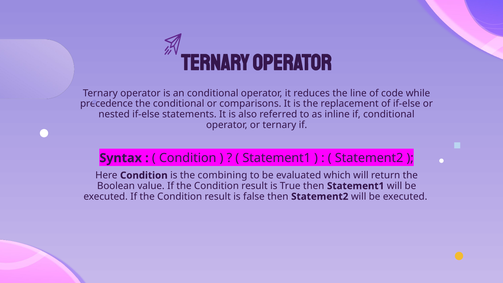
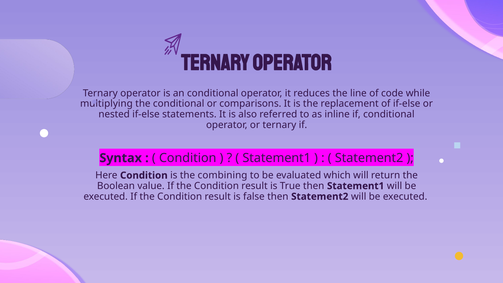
precedence: precedence -> multiplying (106, 104)
